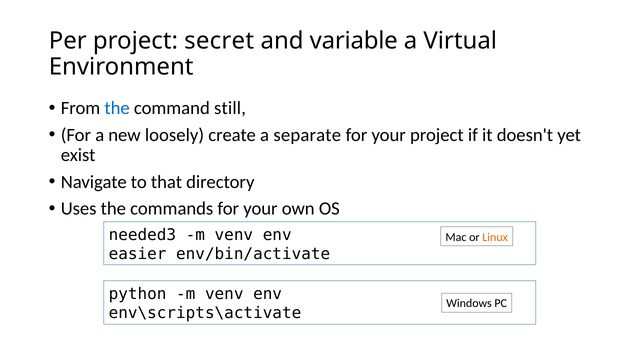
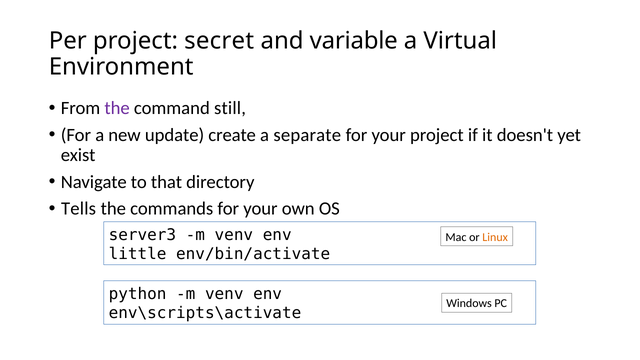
the colour: blue -> purple (117, 108)
loosely: loosely -> update (175, 135)
Uses: Uses -> Tells (79, 209)
needed3: needed3 -> server3 (142, 235)
easier: easier -> little (138, 254)
